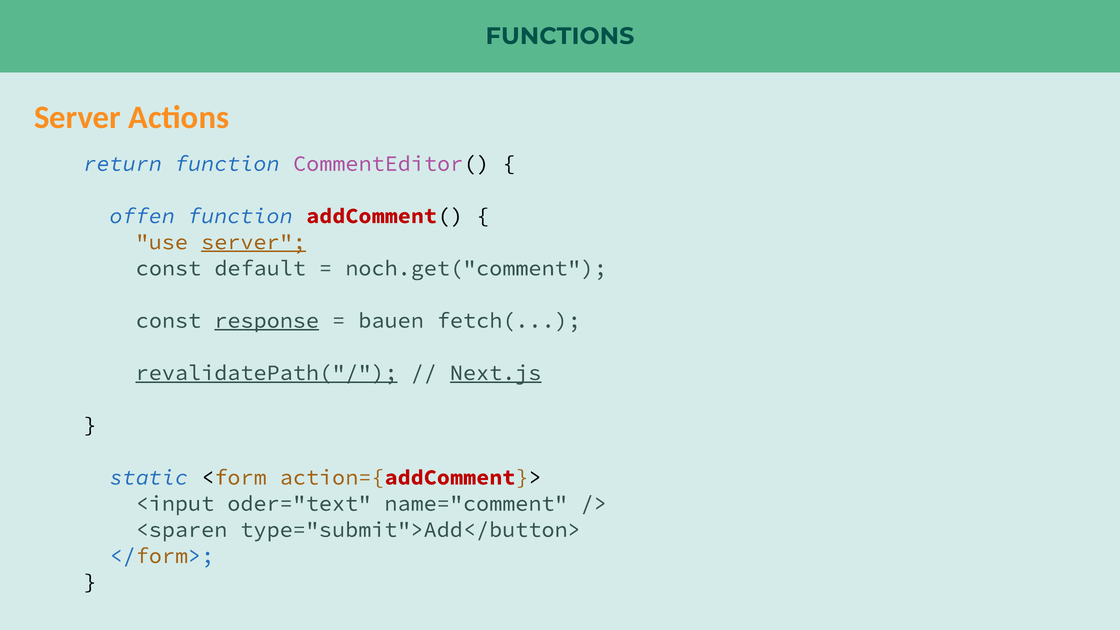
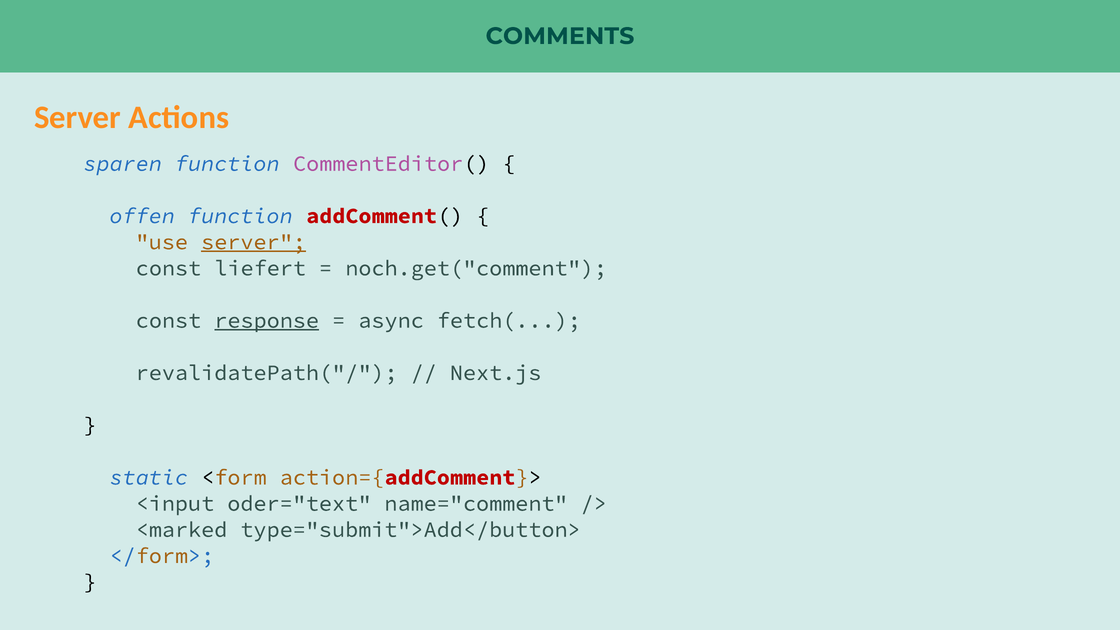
FUNCTIONS: FUNCTIONS -> COMMENTS (560, 36)
return: return -> sparen (123, 164)
default: default -> liefert (260, 268)
bauen: bauen -> async (391, 320)
revalidatePath("/ underline: present -> none (267, 373)
Next.js underline: present -> none (496, 373)
<sparen: <sparen -> <marked (182, 530)
